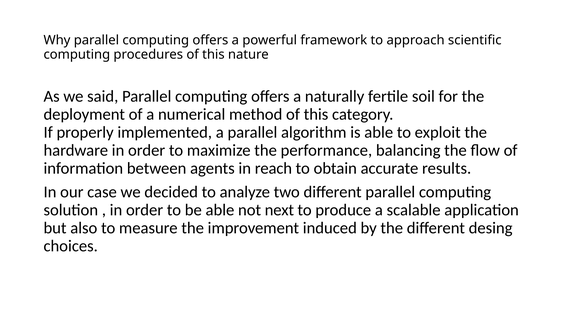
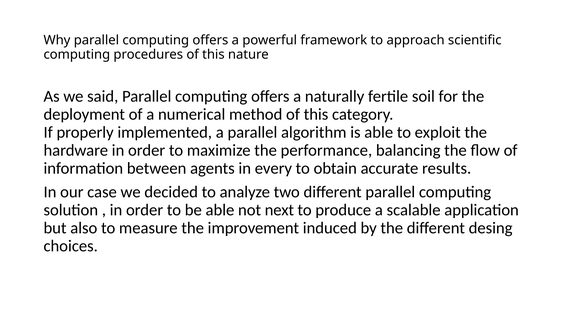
reach: reach -> every (273, 168)
